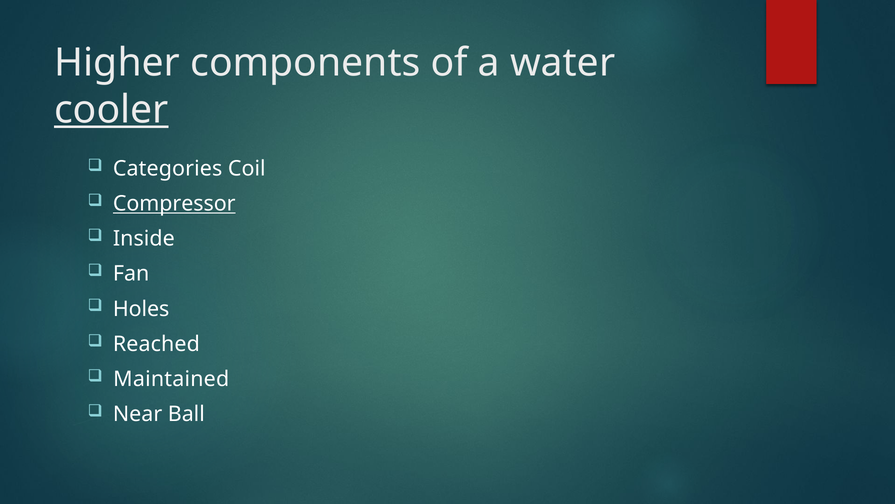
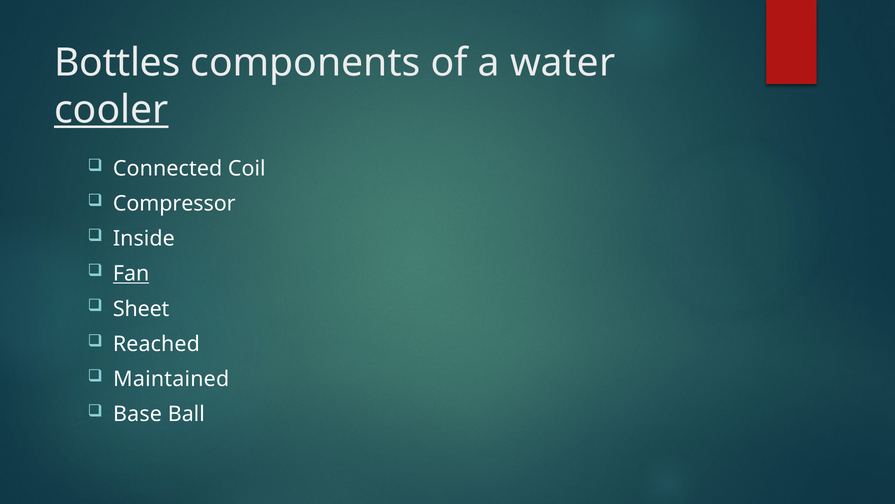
Higher: Higher -> Bottles (117, 63)
Categories: Categories -> Connected (168, 168)
Compressor underline: present -> none (174, 203)
Fan underline: none -> present (131, 274)
Holes: Holes -> Sheet (141, 309)
Near: Near -> Base (137, 414)
